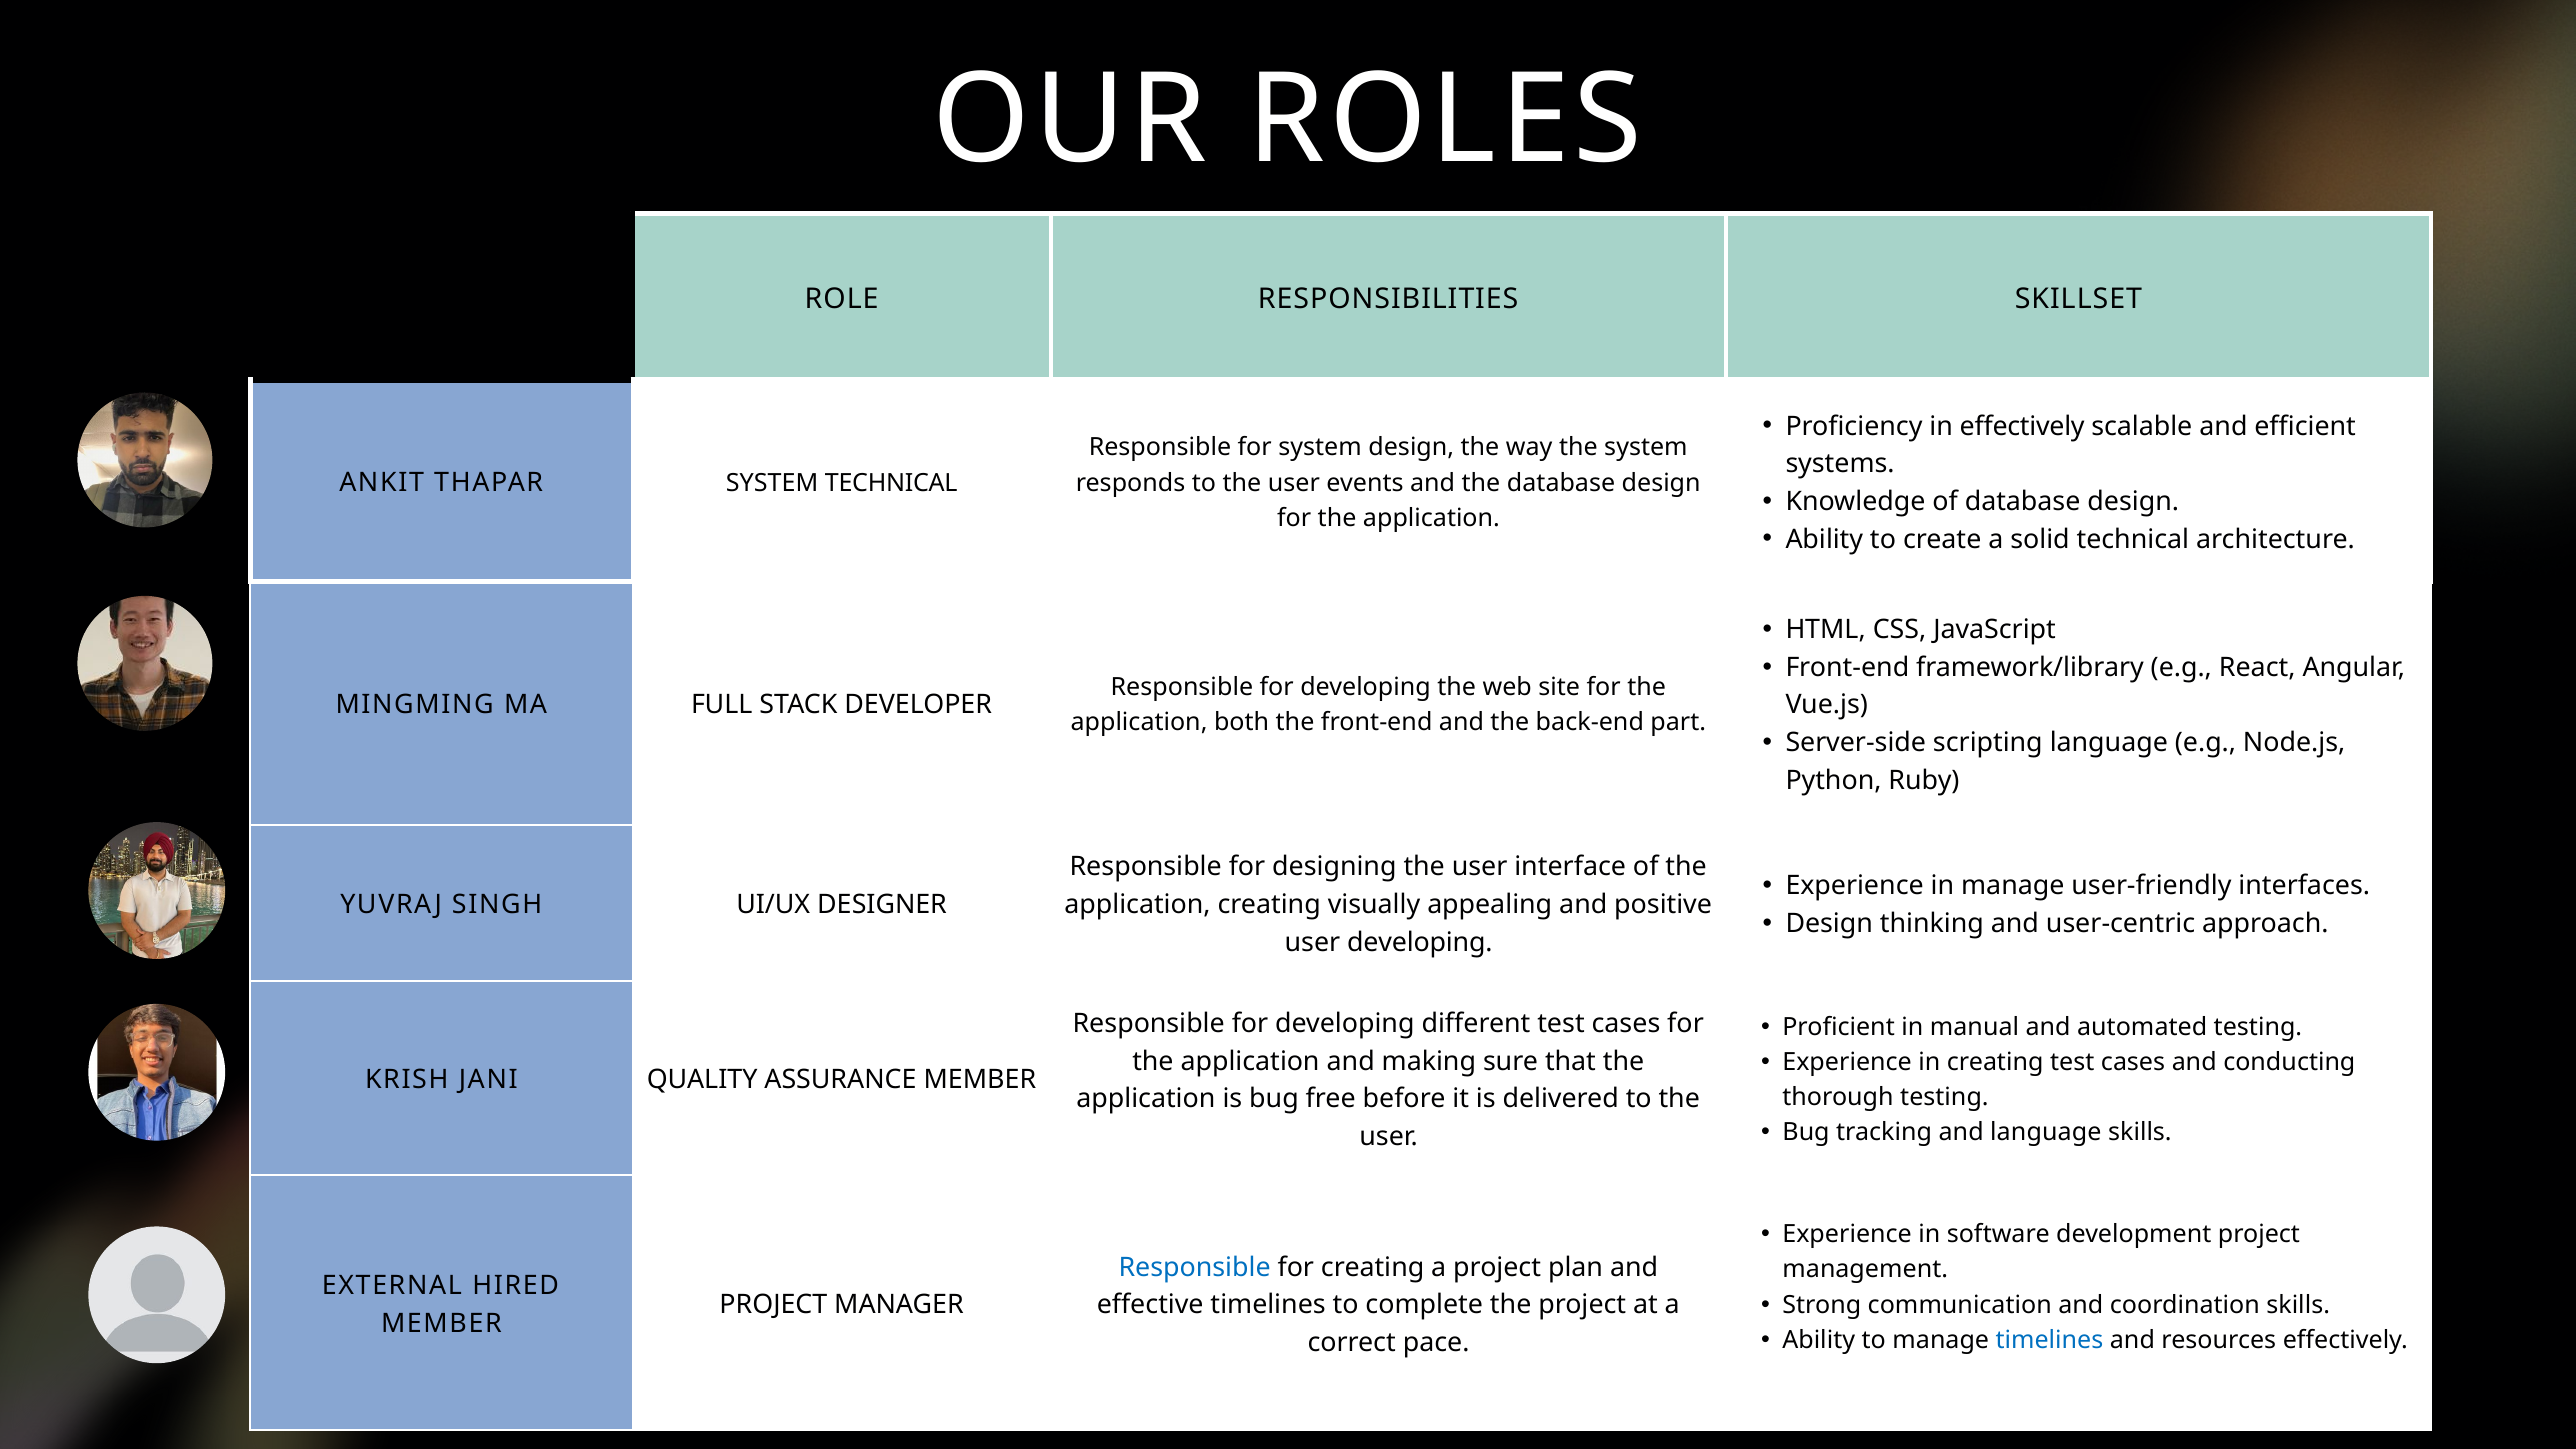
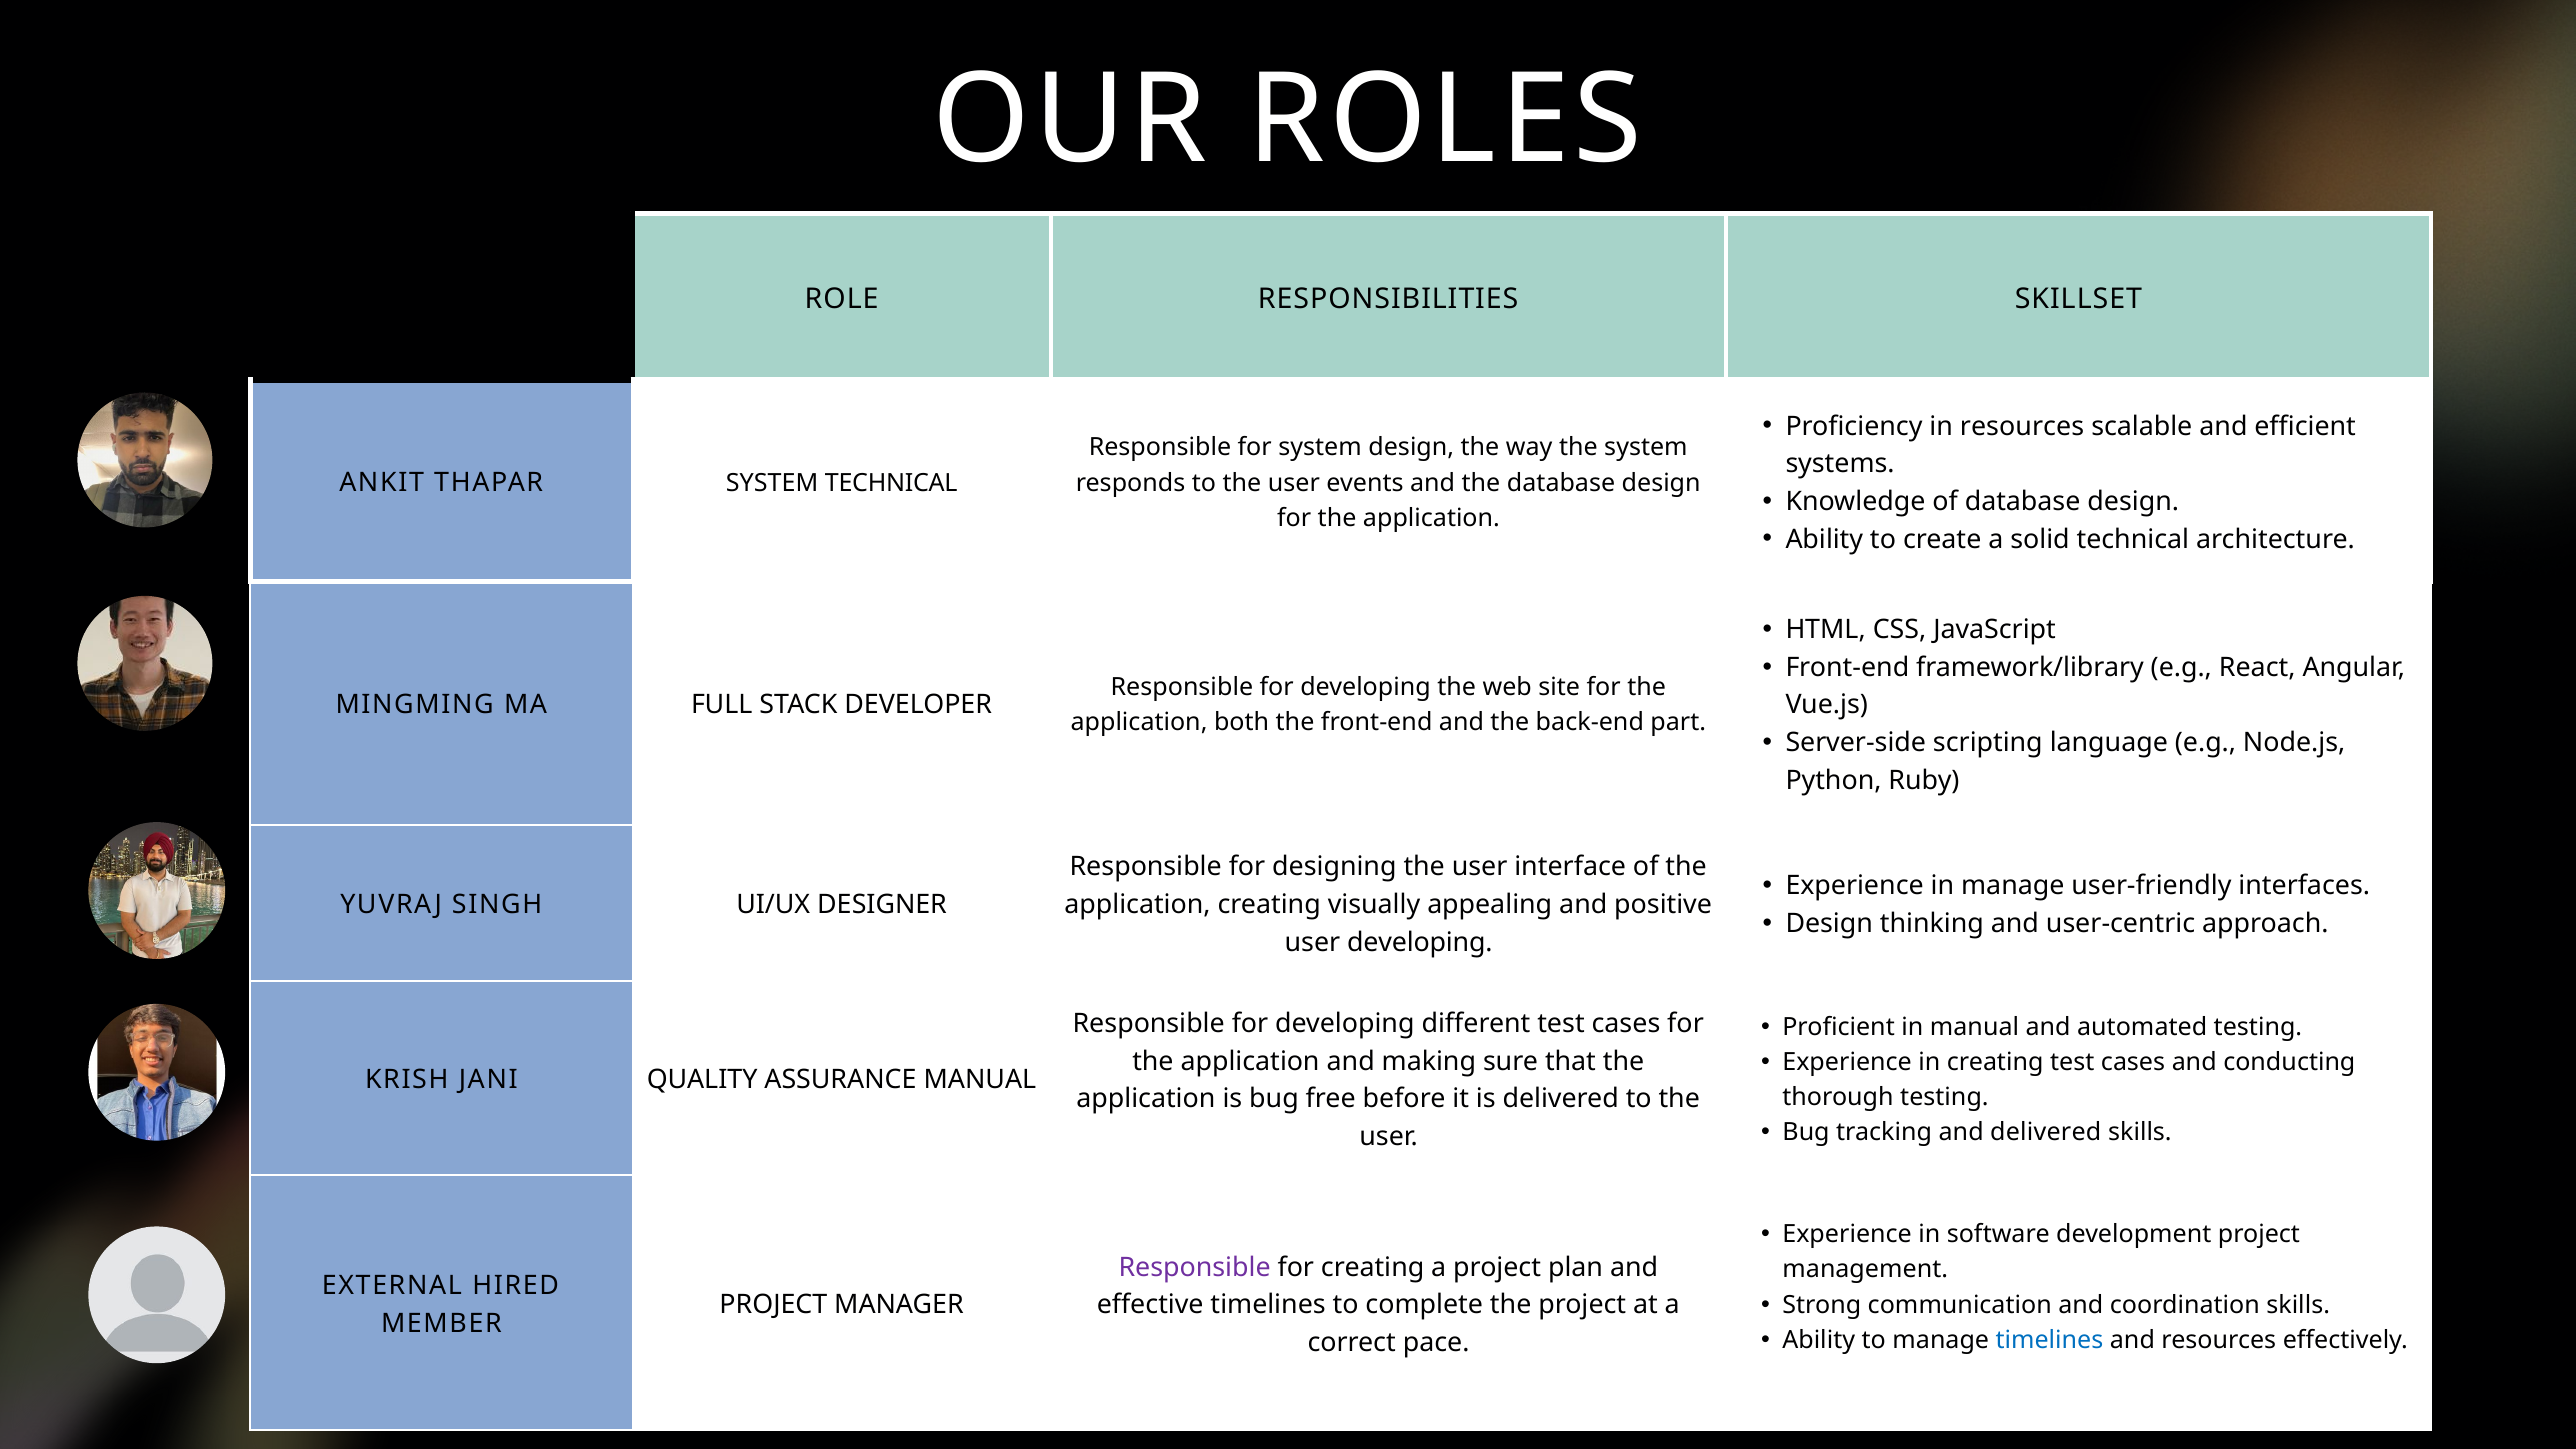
in effectively: effectively -> resources (2022, 426)
ASSURANCE MEMBER: MEMBER -> MANUAL (980, 1080)
and language: language -> delivered (2046, 1133)
Responsible colour: blue -> purple (1195, 1267)
